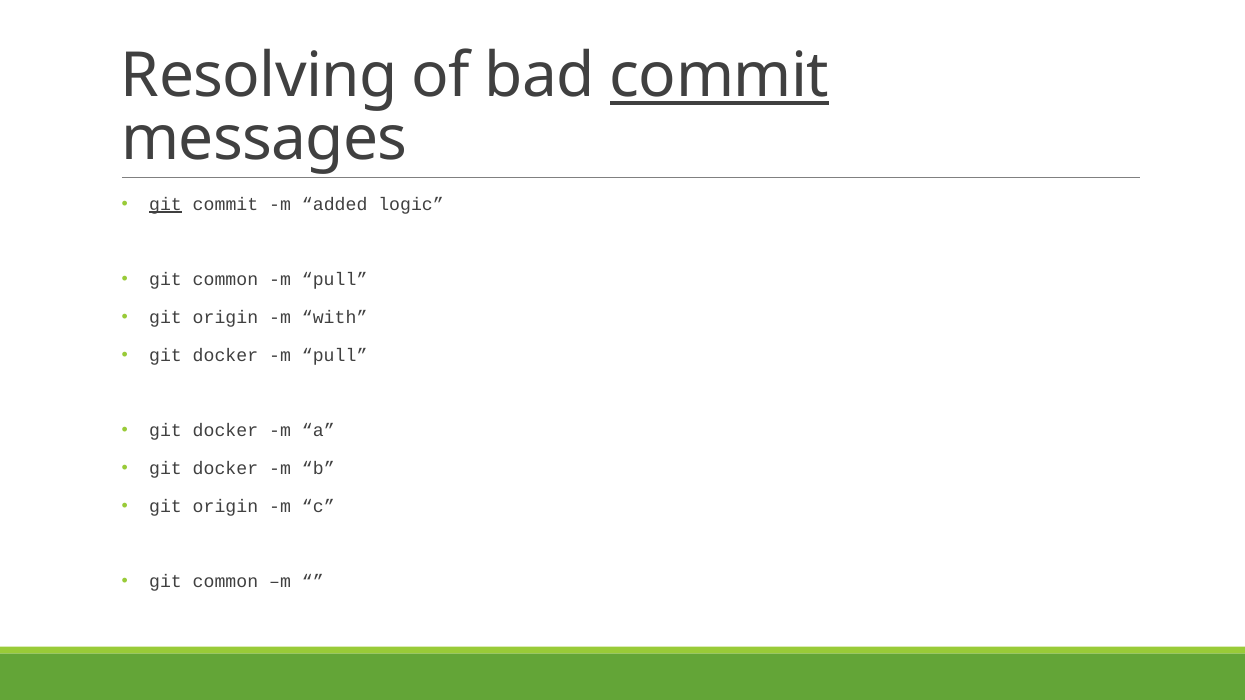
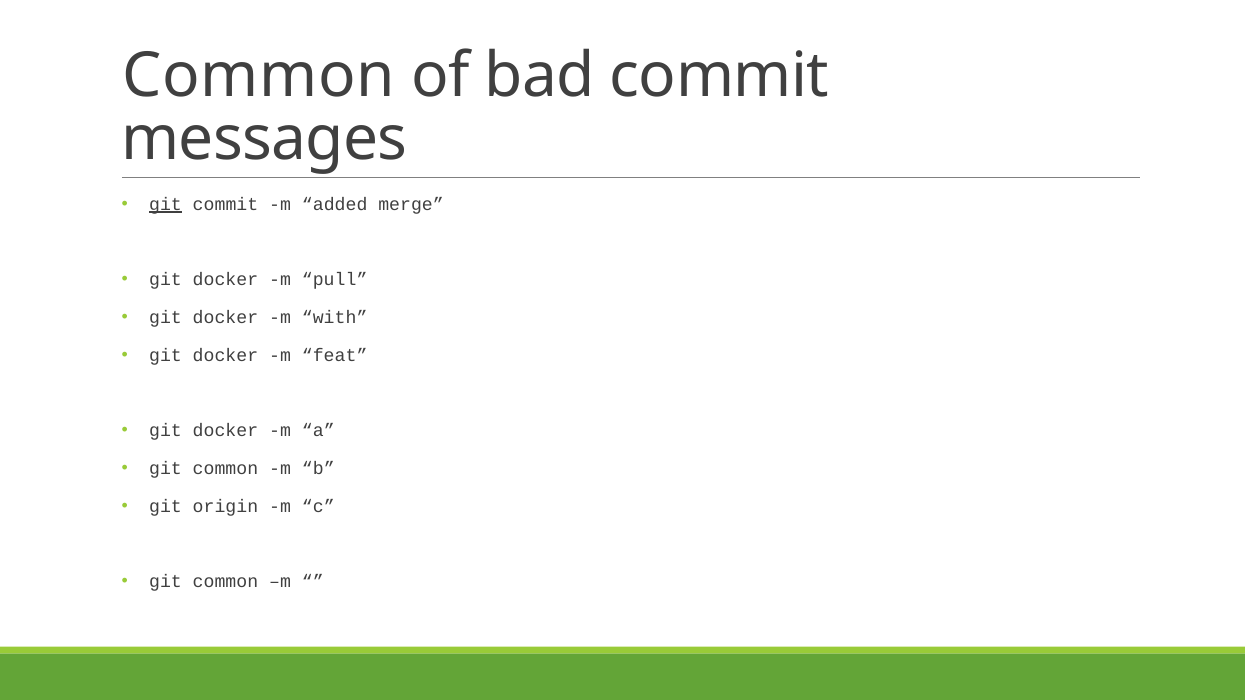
Resolving: Resolving -> Common (259, 76)
commit underline: present -> none (719, 76)
logic: logic -> merge (411, 204)
common: common -> docker (225, 280)
origin: origin -> docker (225, 318)
pull: pull -> feat (335, 355)
docker: docker -> common (225, 469)
